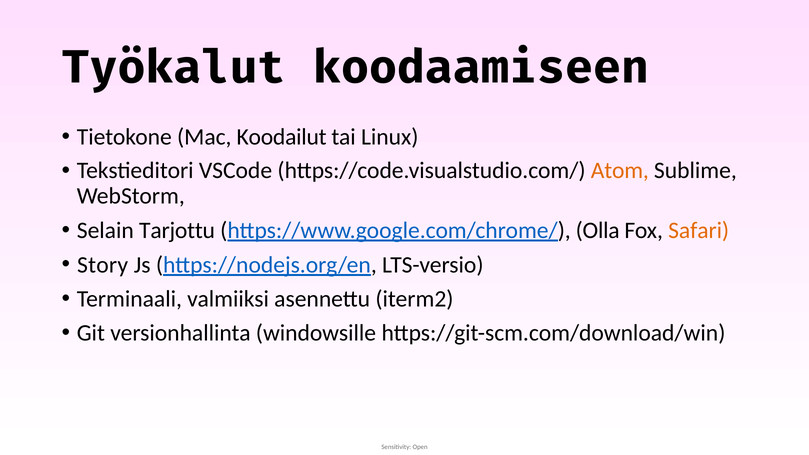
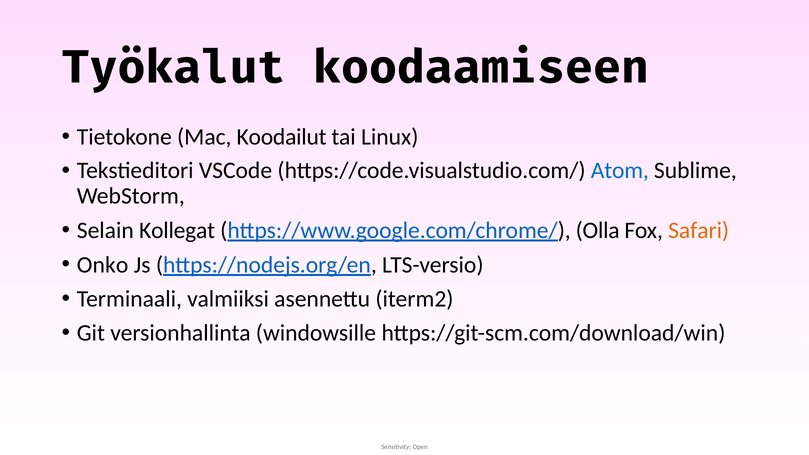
Atom colour: orange -> blue (620, 171)
Tarjottu: Tarjottu -> Kollegat (177, 230)
Story: Story -> Onko (103, 265)
